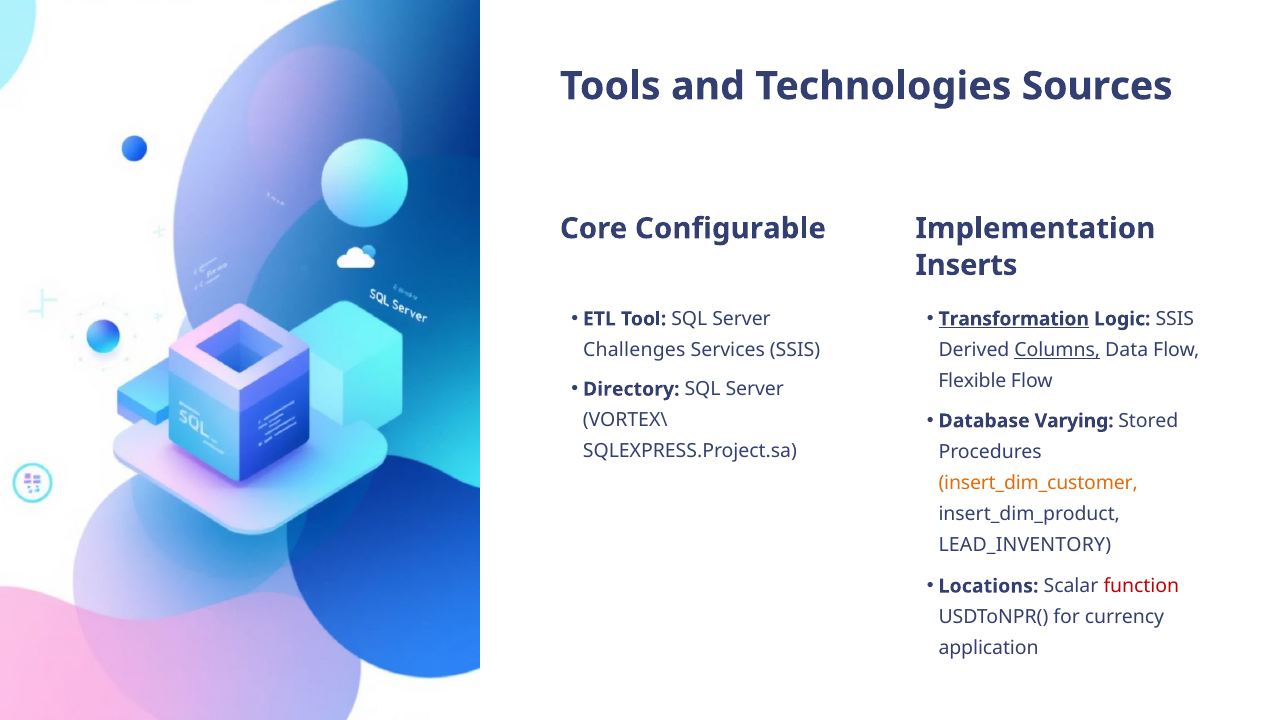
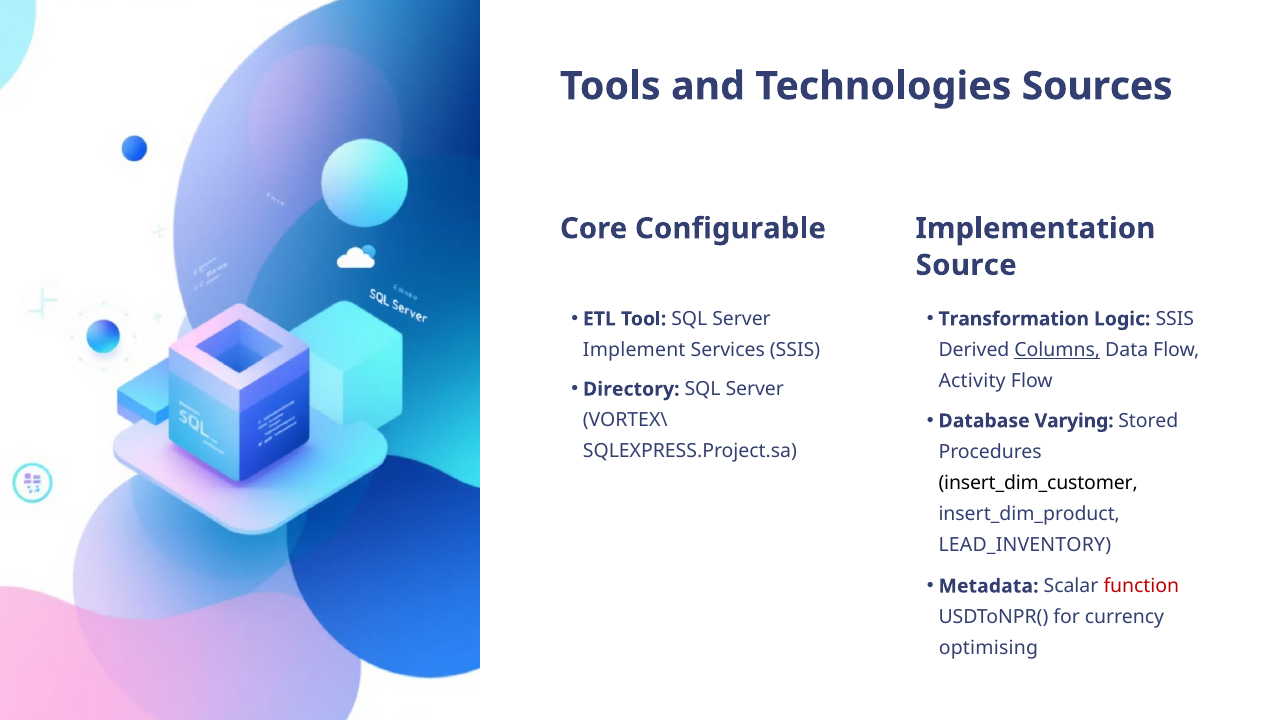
Inserts: Inserts -> Source (966, 265)
Transformation underline: present -> none (1014, 319)
Challenges: Challenges -> Implement (634, 350)
Flexible: Flexible -> Activity (972, 381)
insert_dim_customer colour: orange -> black (1038, 483)
Locations: Locations -> Metadata (989, 586)
application: application -> optimising (988, 648)
